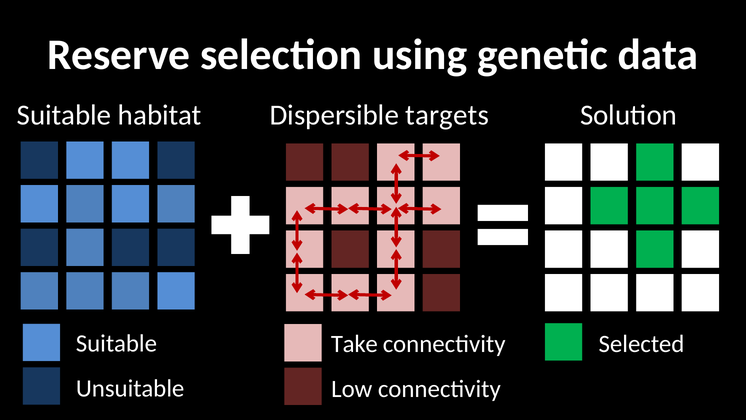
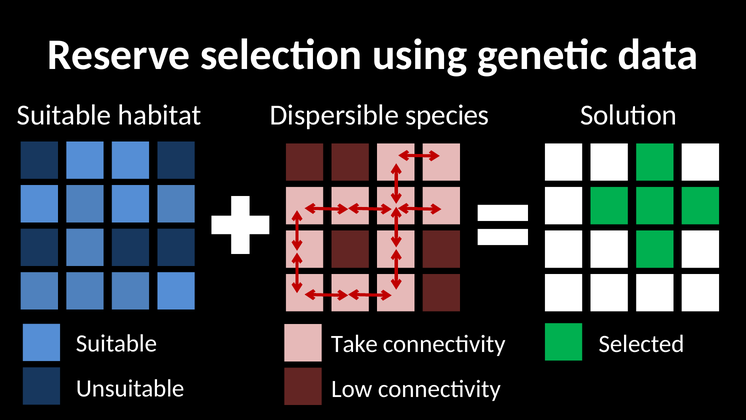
targets: targets -> species (447, 115)
